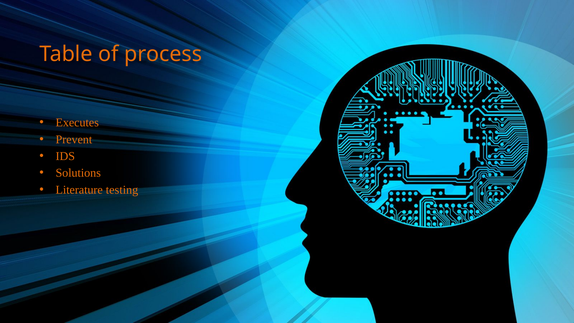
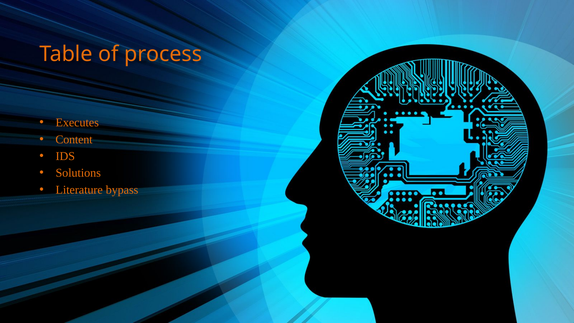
Prevent: Prevent -> Content (74, 139)
testing: testing -> bypass (122, 190)
